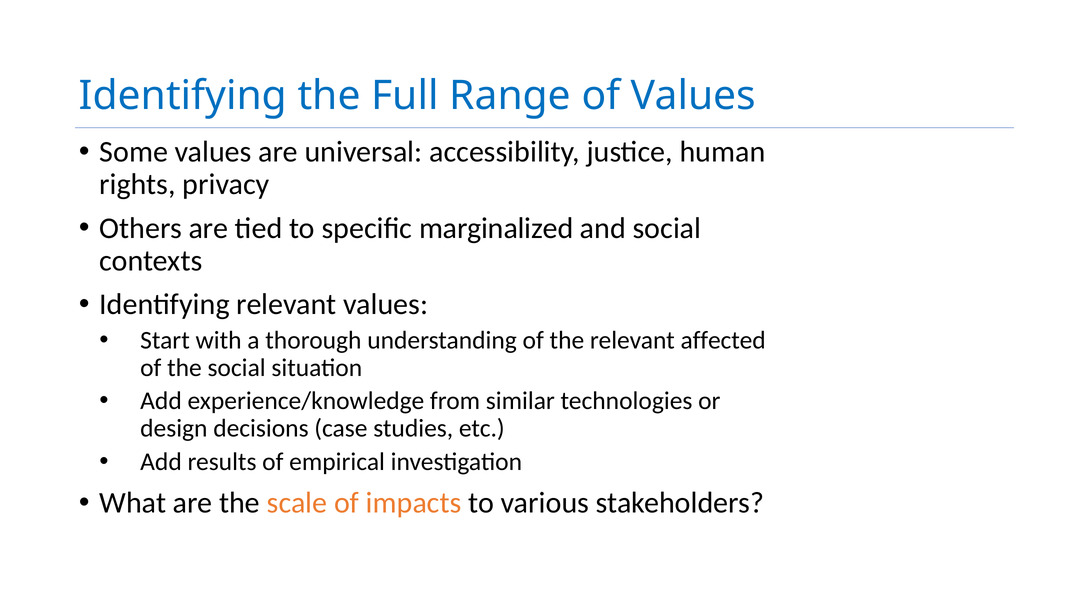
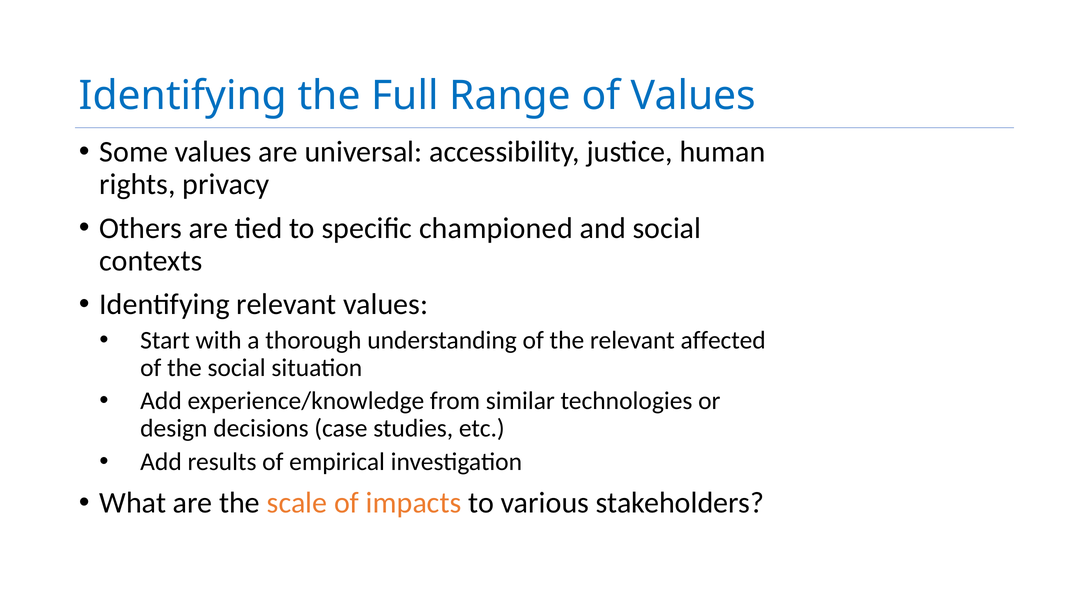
marginalized: marginalized -> championed (496, 228)
